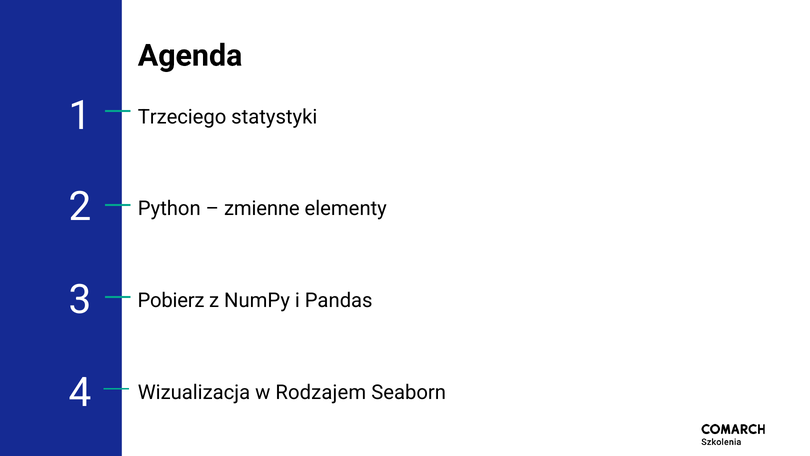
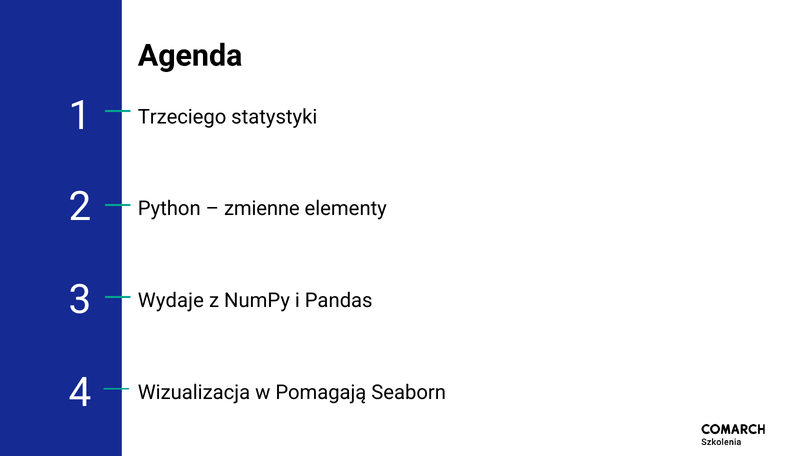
Pobierz: Pobierz -> Wydaje (171, 300)
Rodzajem: Rodzajem -> Pomagają (321, 392)
